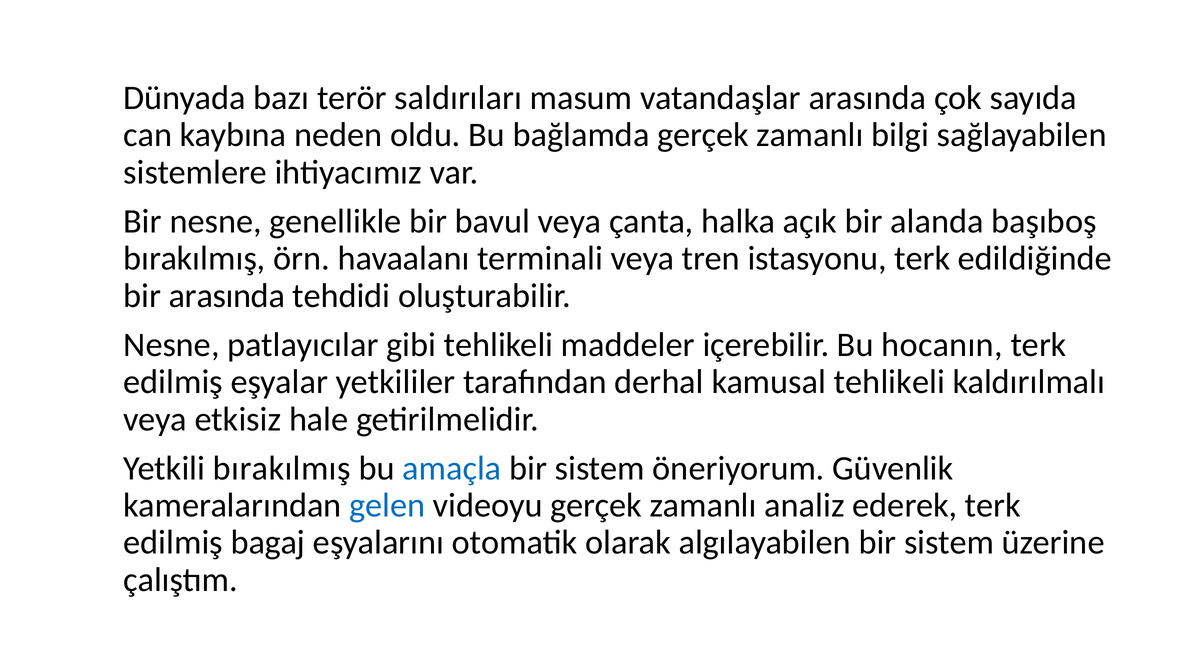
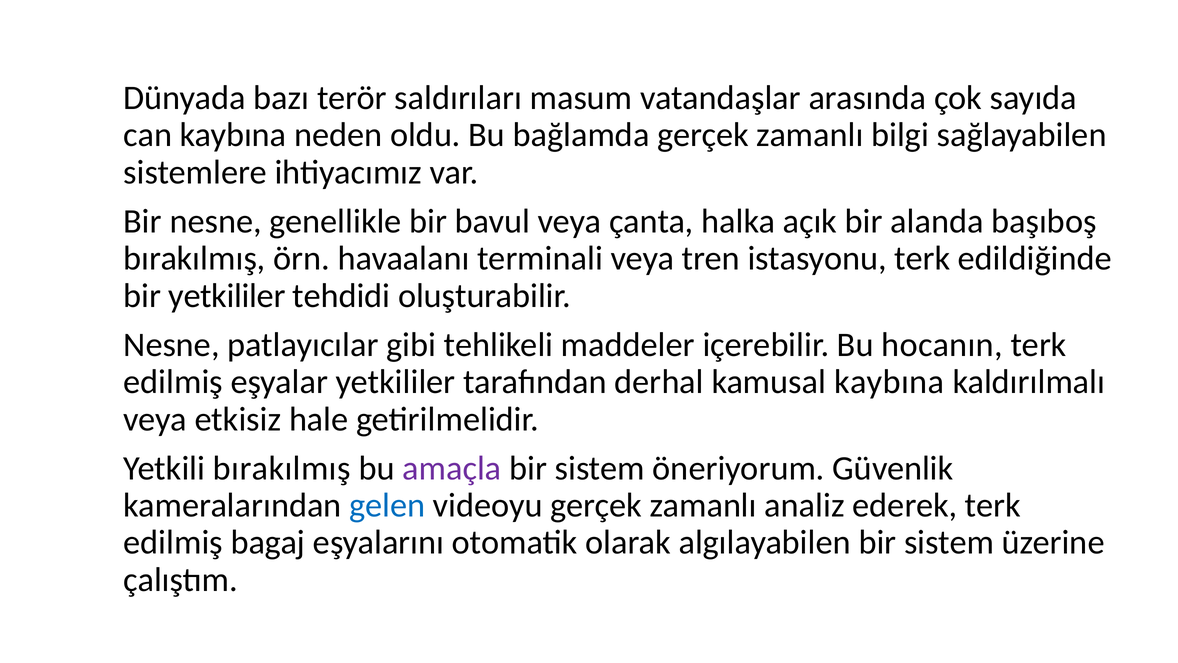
bir arasında: arasında -> yetkililer (227, 296)
kamusal tehlikeli: tehlikeli -> kaybına (889, 382)
amaçla colour: blue -> purple (452, 468)
